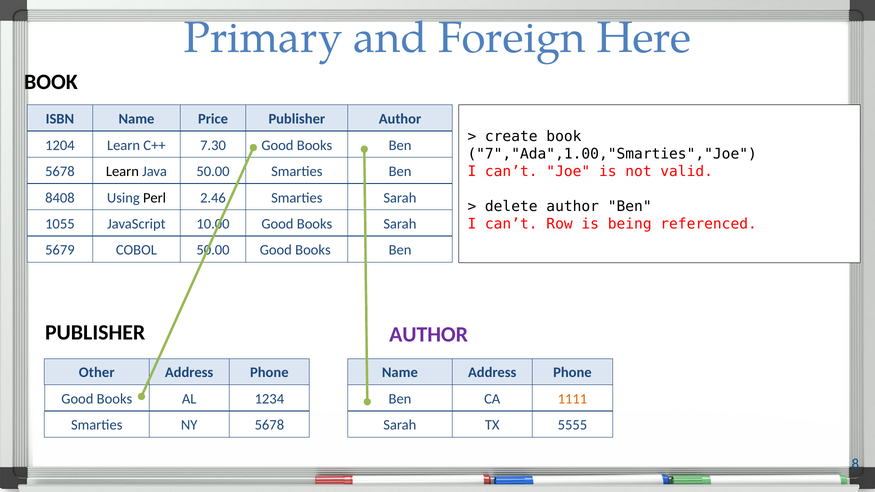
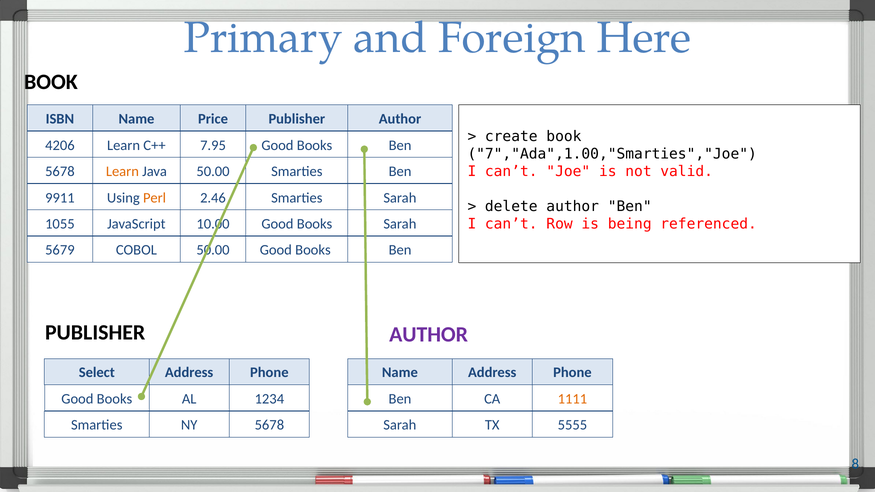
1204: 1204 -> 4206 (60, 145)
7.30: 7.30 -> 7.95 (213, 145)
Learn colour: black -> orange (122, 172)
8408: 8408 -> 9911 (60, 198)
Perl colour: black -> orange (155, 198)
Other: Other -> Select (97, 373)
